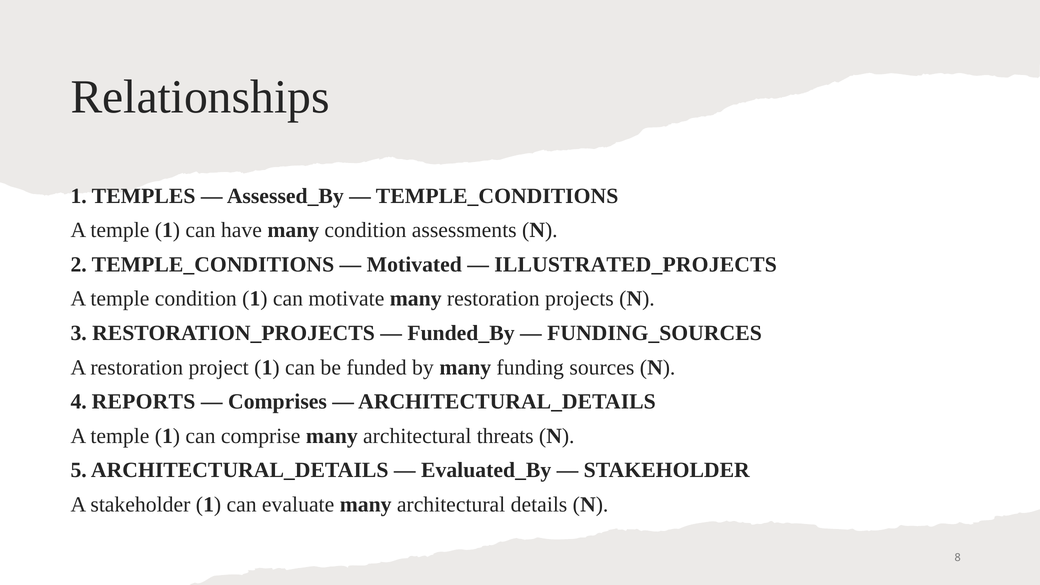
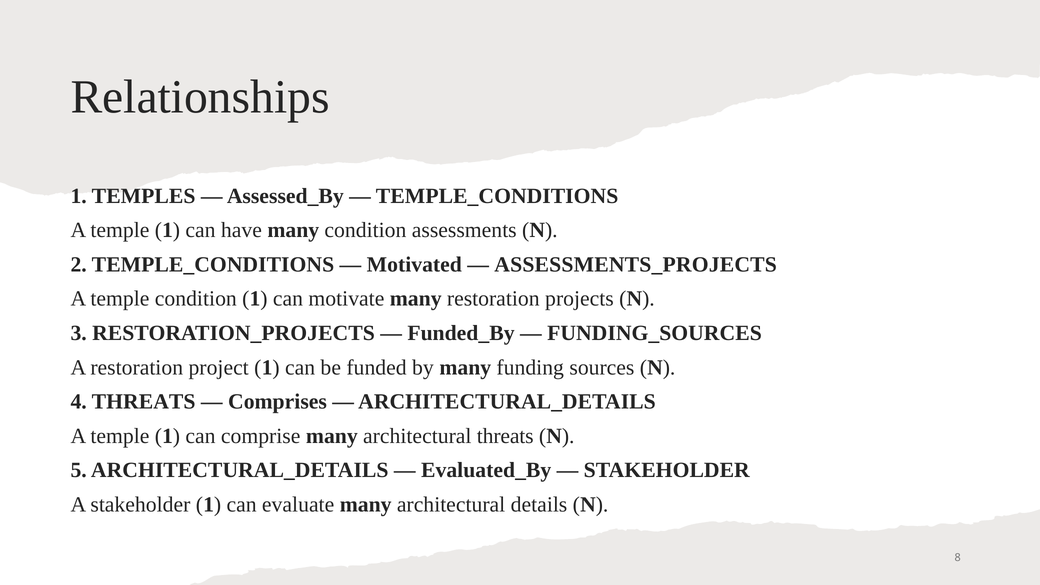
ILLUSTRATED_PROJECTS: ILLUSTRATED_PROJECTS -> ASSESSMENTS_PROJECTS (636, 265)
4 REPORTS: REPORTS -> THREATS (144, 402)
